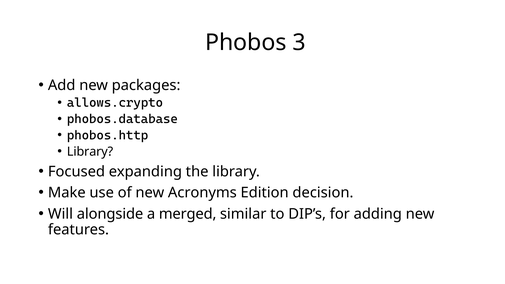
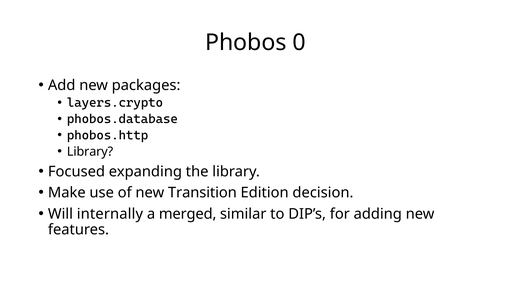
3: 3 -> 0 (299, 42)
allows.crypto: allows.crypto -> layers.crypto (115, 103)
Acronyms: Acronyms -> Transition (202, 193)
alongside: alongside -> internally (110, 214)
